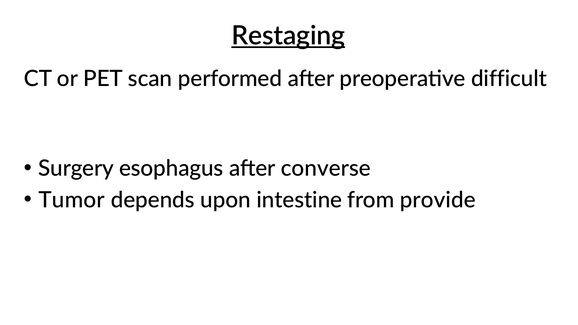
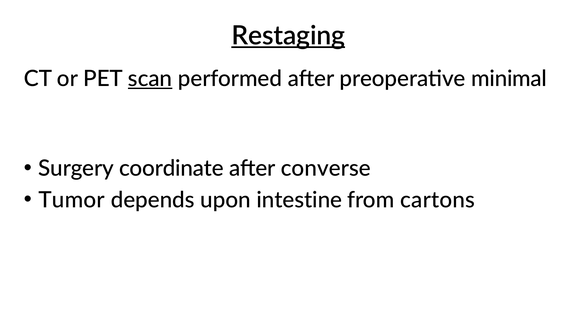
scan underline: none -> present (150, 79)
difficult: difficult -> minimal (509, 79)
esophagus: esophagus -> coordinate (171, 169)
provide: provide -> cartons (438, 200)
